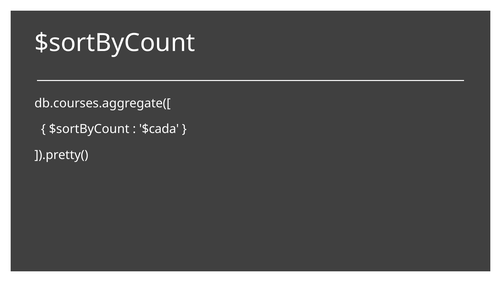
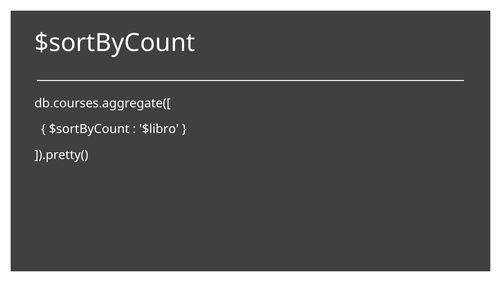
$cada: $cada -> $libro (159, 129)
